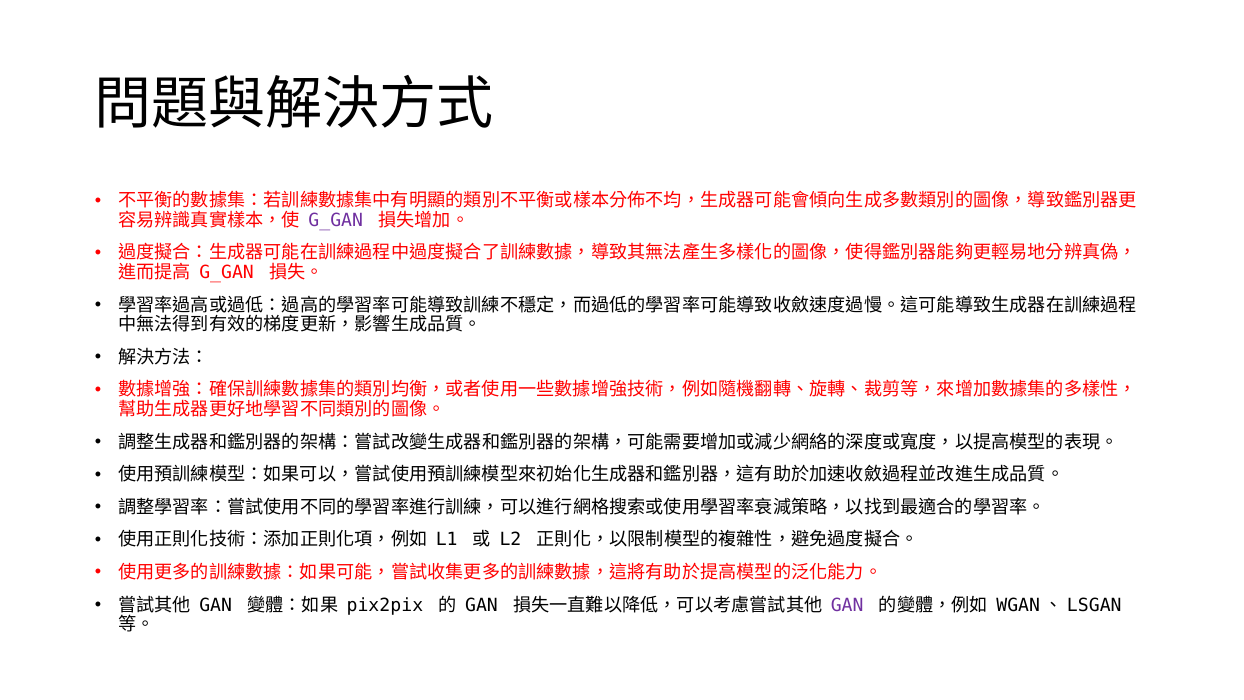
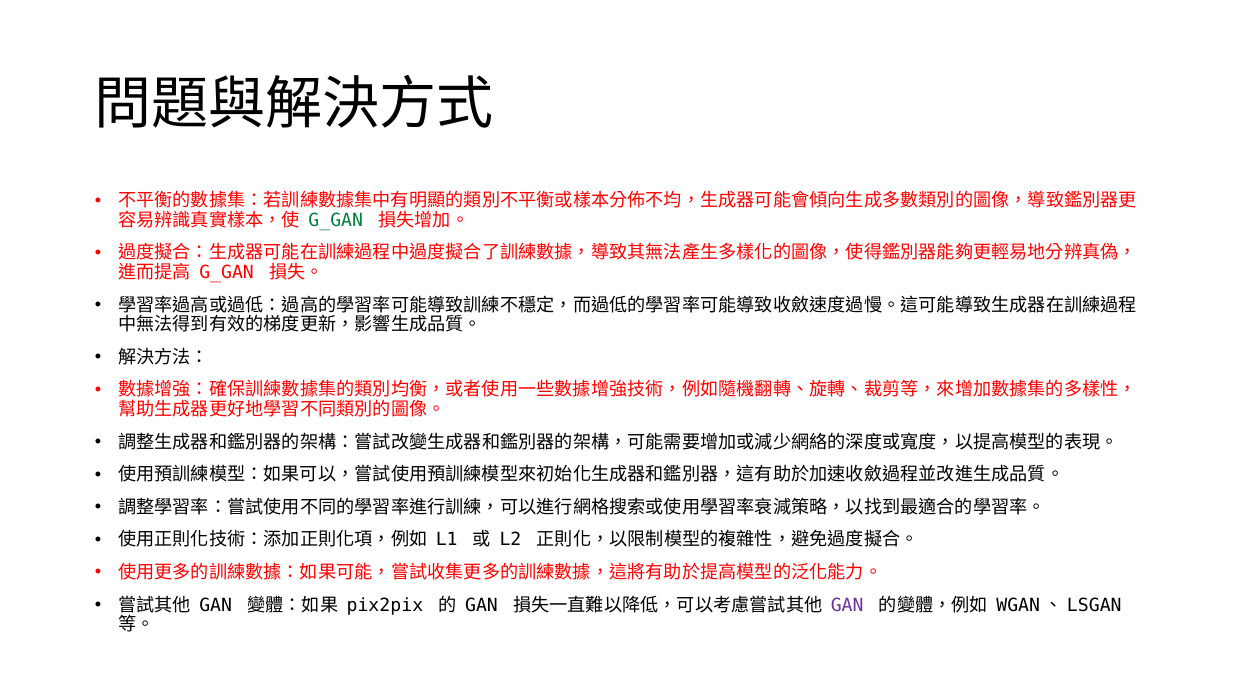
G_GAN colour: purple -> green (336, 220)
